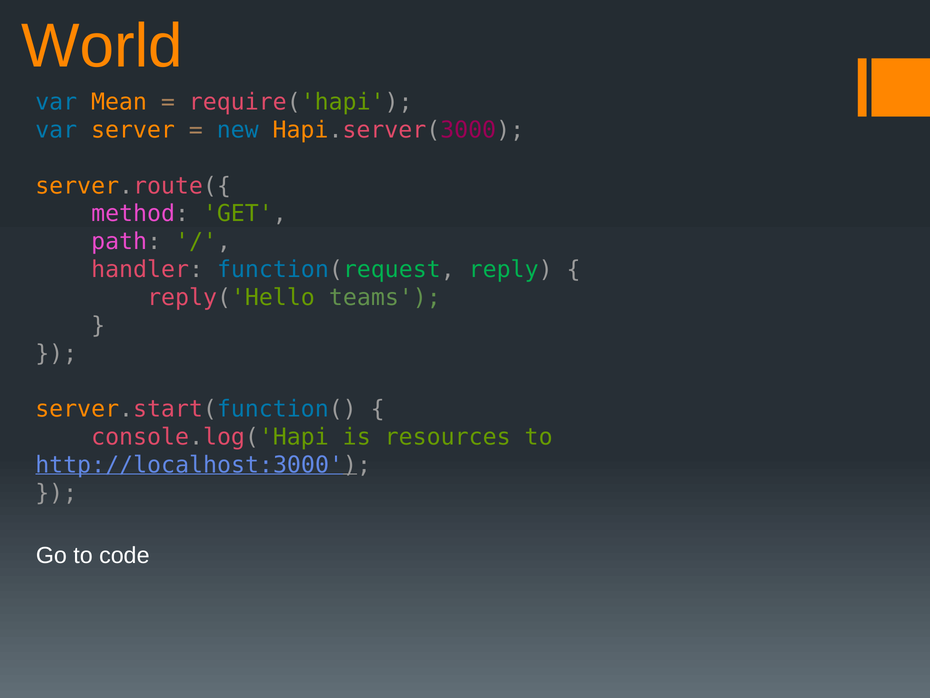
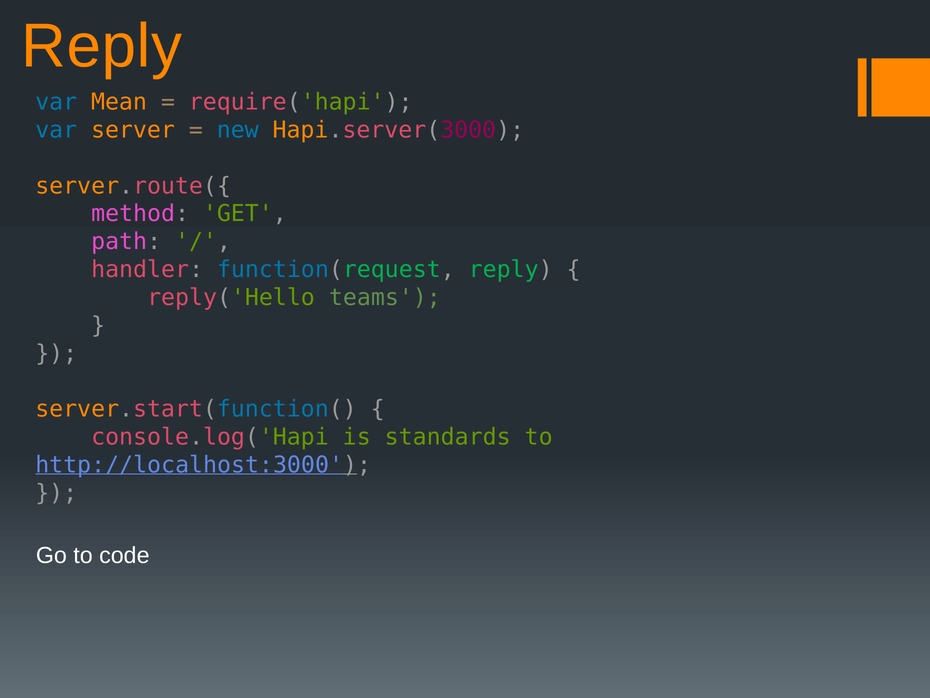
World: World -> Reply (102, 46)
resources: resources -> standards (448, 437)
